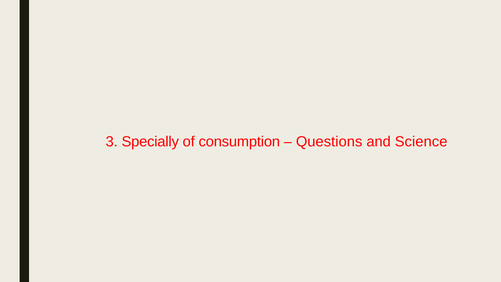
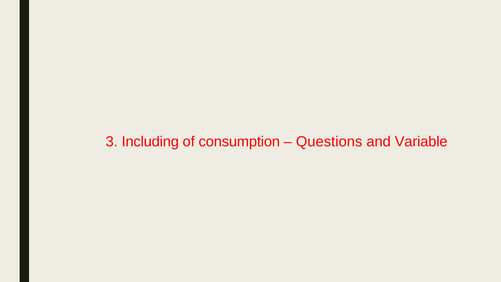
Specially: Specially -> Including (150, 142)
Science: Science -> Variable (421, 142)
